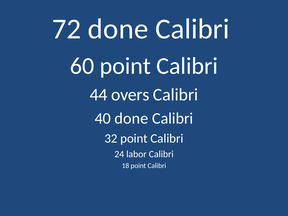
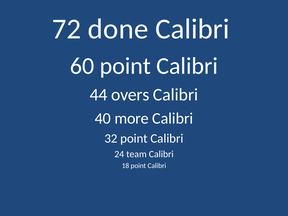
40 done: done -> more (132, 118)
labor: labor -> team (136, 154)
